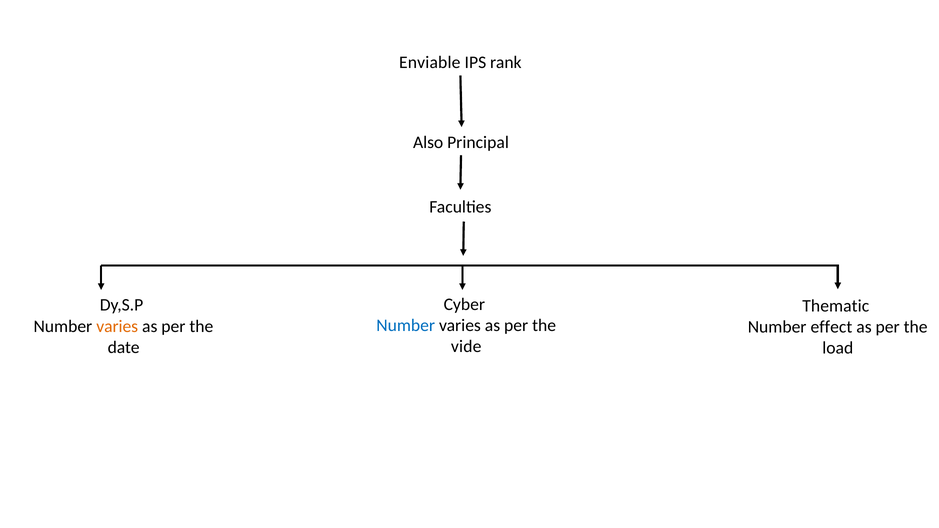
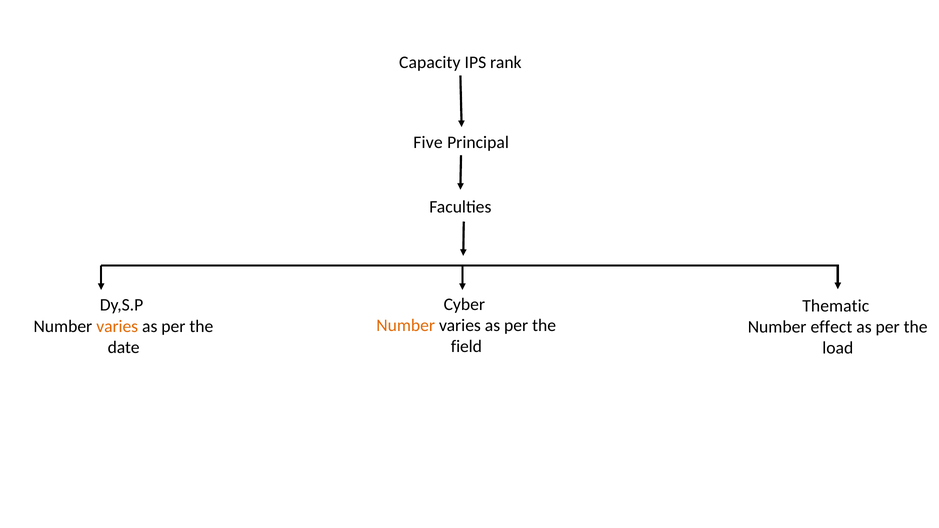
Enviable: Enviable -> Capacity (430, 63)
Also: Also -> Five (428, 142)
Number colour: blue -> orange (406, 326)
vide: vide -> field (466, 347)
